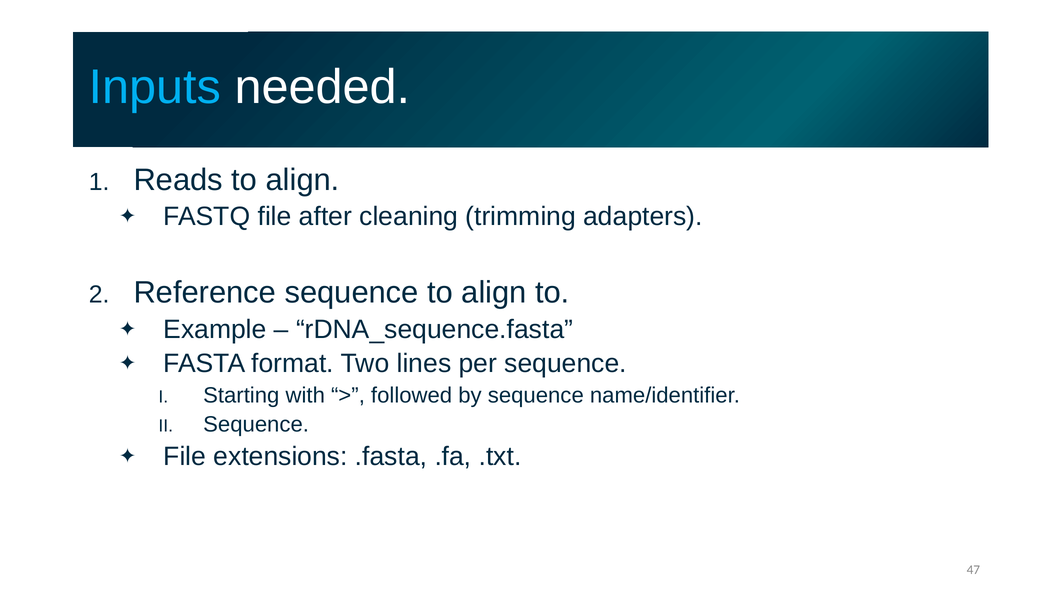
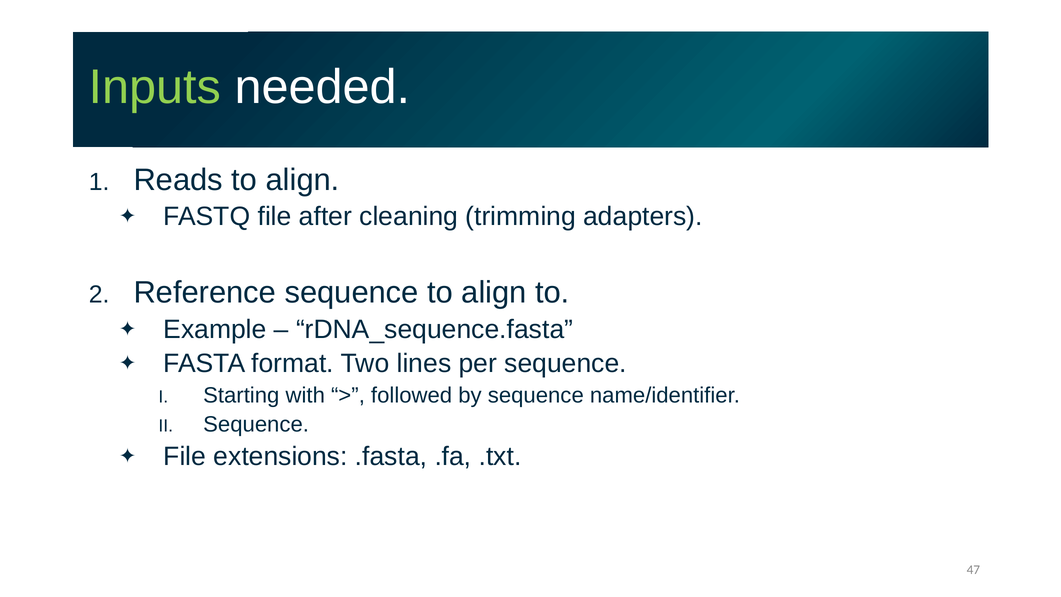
Inputs colour: light blue -> light green (155, 87)
